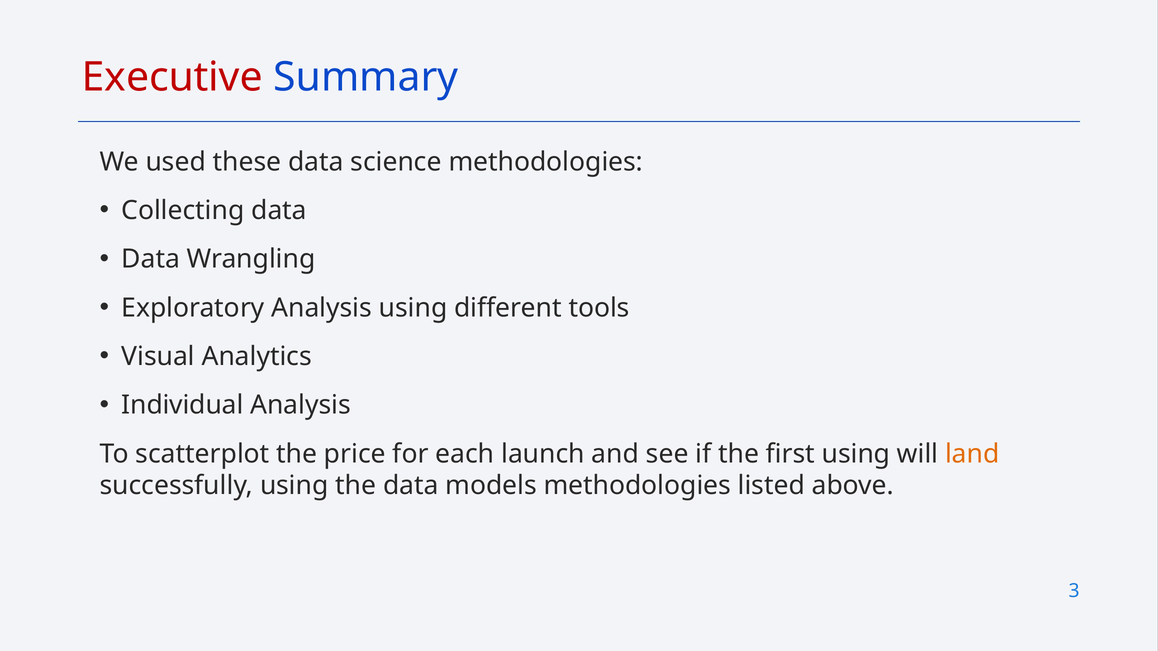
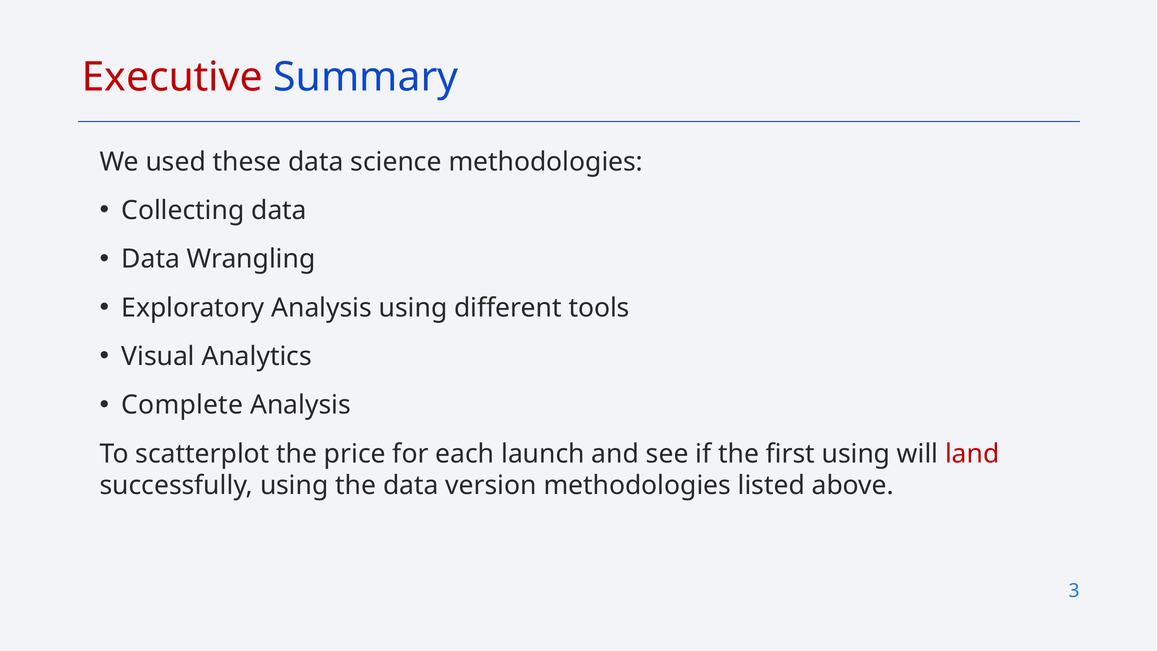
Individual: Individual -> Complete (182, 405)
land colour: orange -> red (972, 454)
models: models -> version (491, 486)
